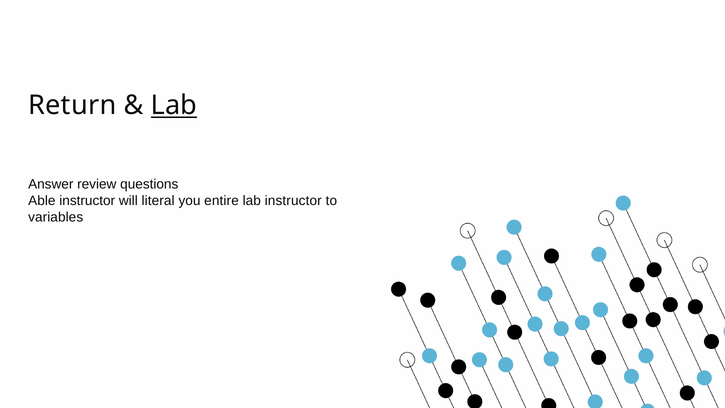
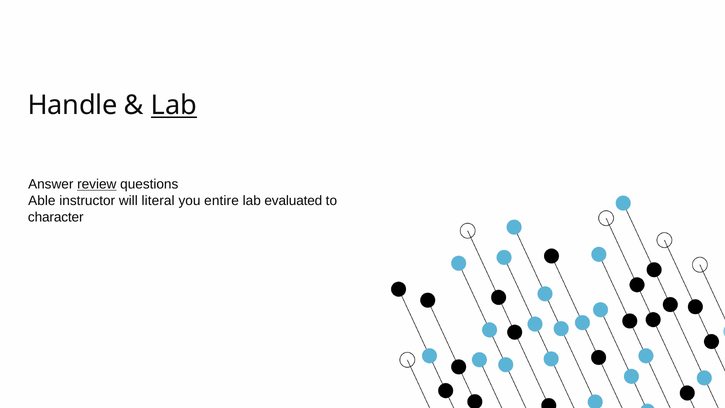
Return: Return -> Handle (73, 105)
review underline: none -> present (97, 184)
lab instructor: instructor -> evaluated (293, 201)
variables: variables -> character (56, 217)
